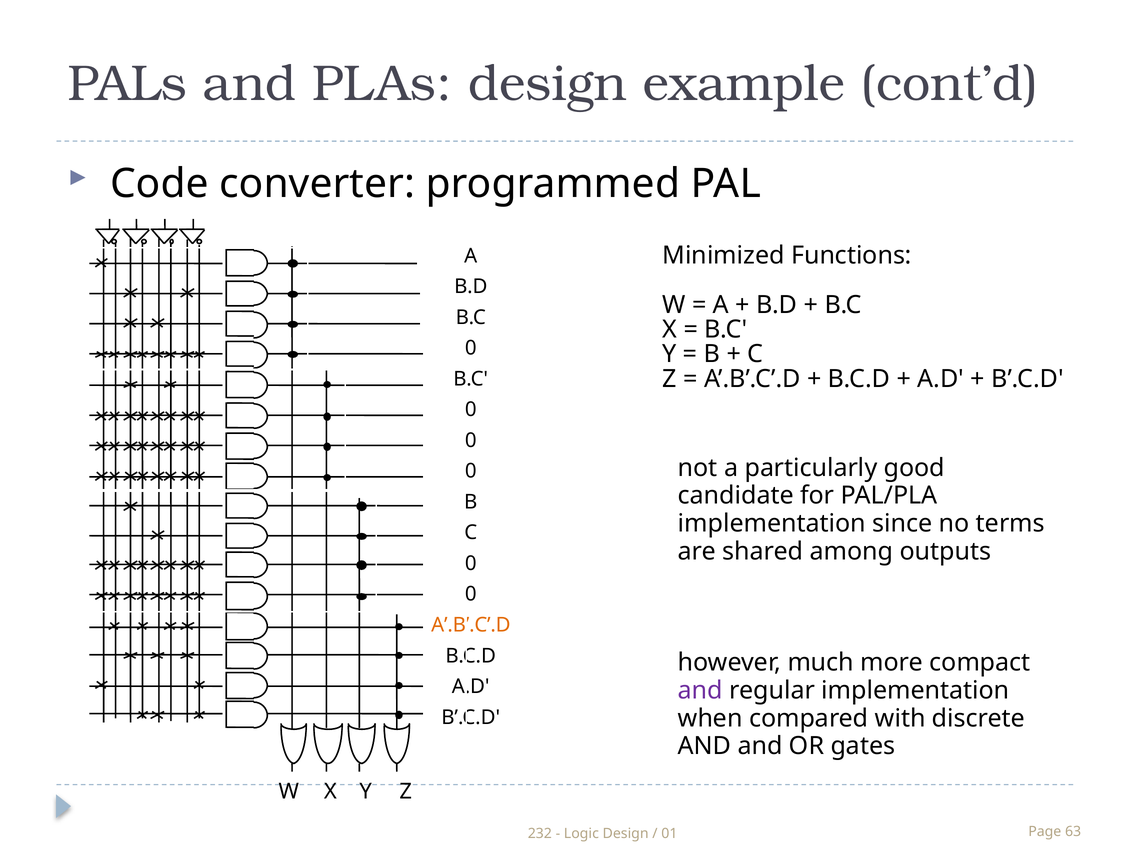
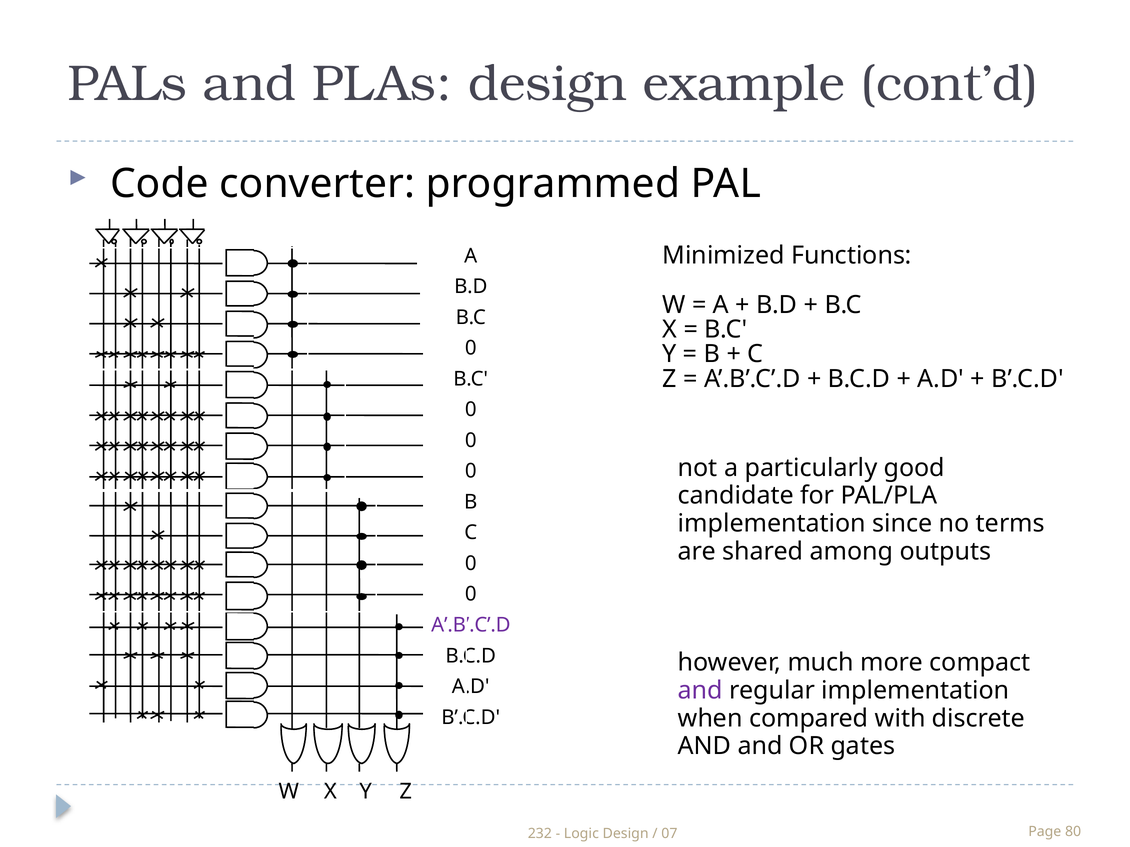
A’.B’.C’.D colour: orange -> purple (471, 625)
63: 63 -> 80 (1073, 832)
01: 01 -> 07 (669, 834)
